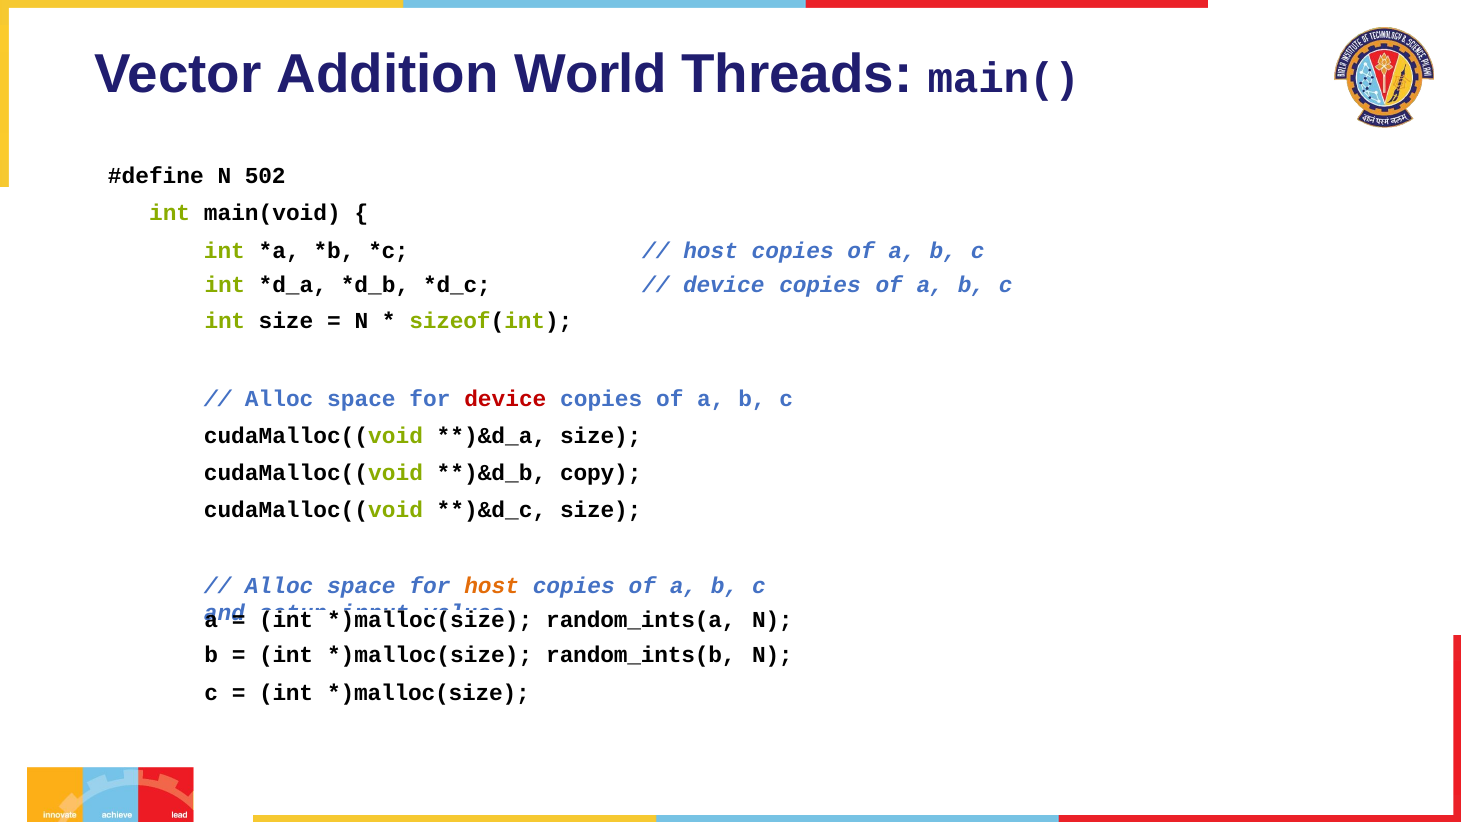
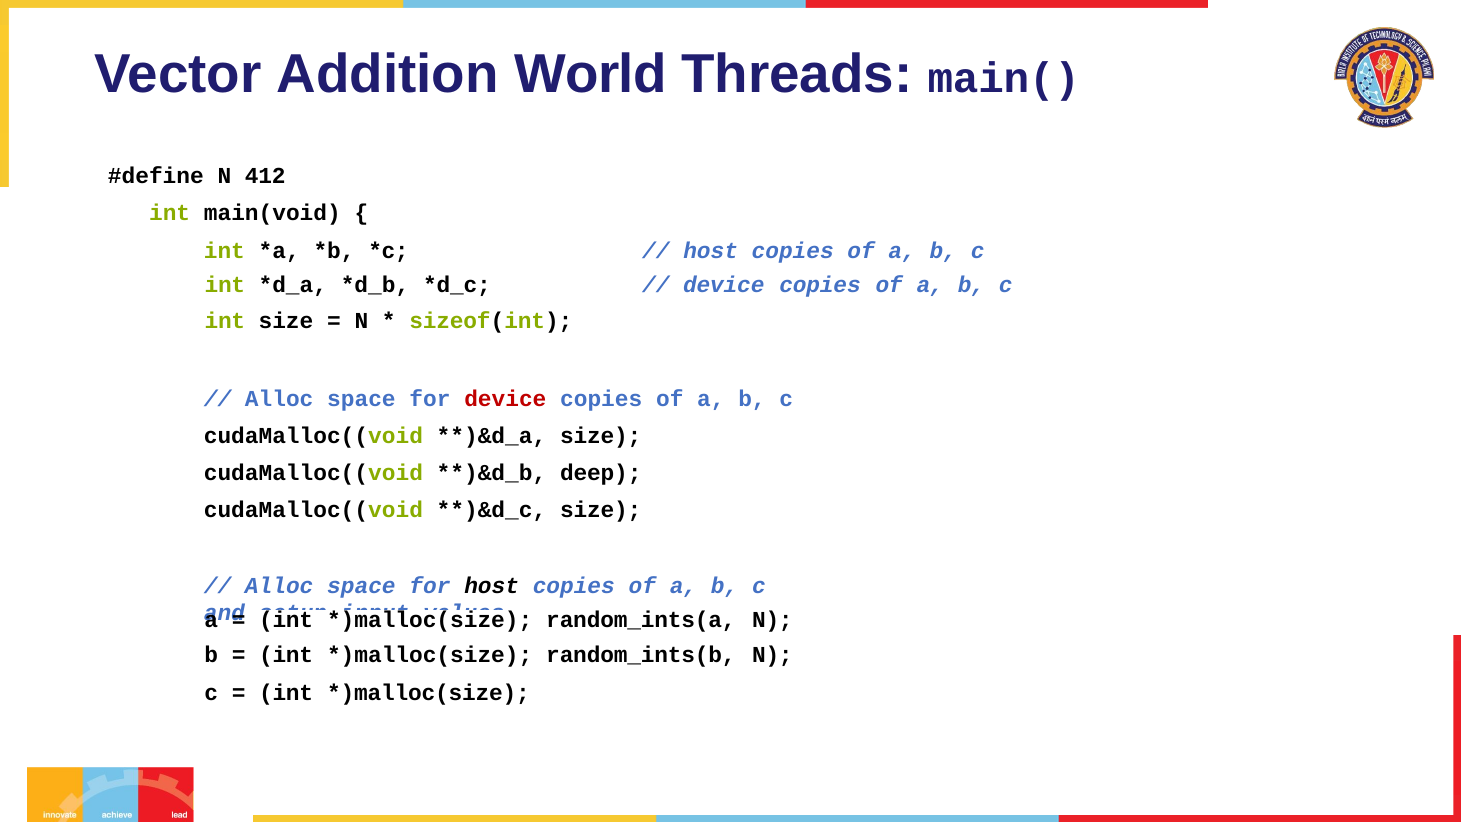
502: 502 -> 412 (265, 176)
copy: copy -> deep (601, 473)
host colour: orange -> black (492, 586)
